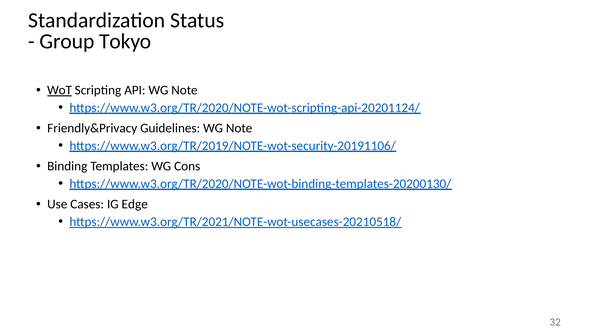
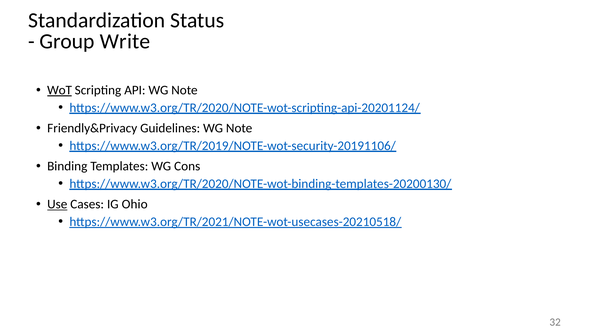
Tokyo: Tokyo -> Write (125, 41)
Use underline: none -> present (57, 204)
Edge: Edge -> Ohio (135, 204)
